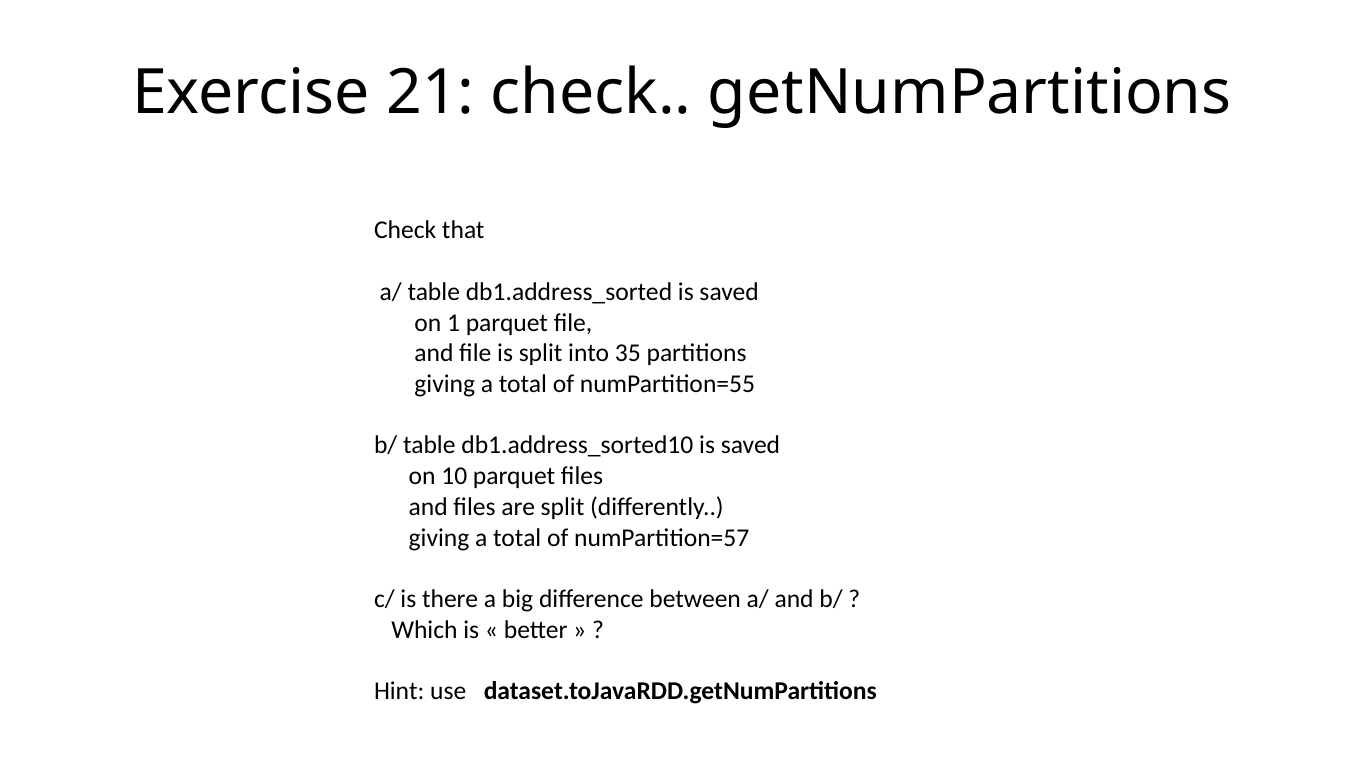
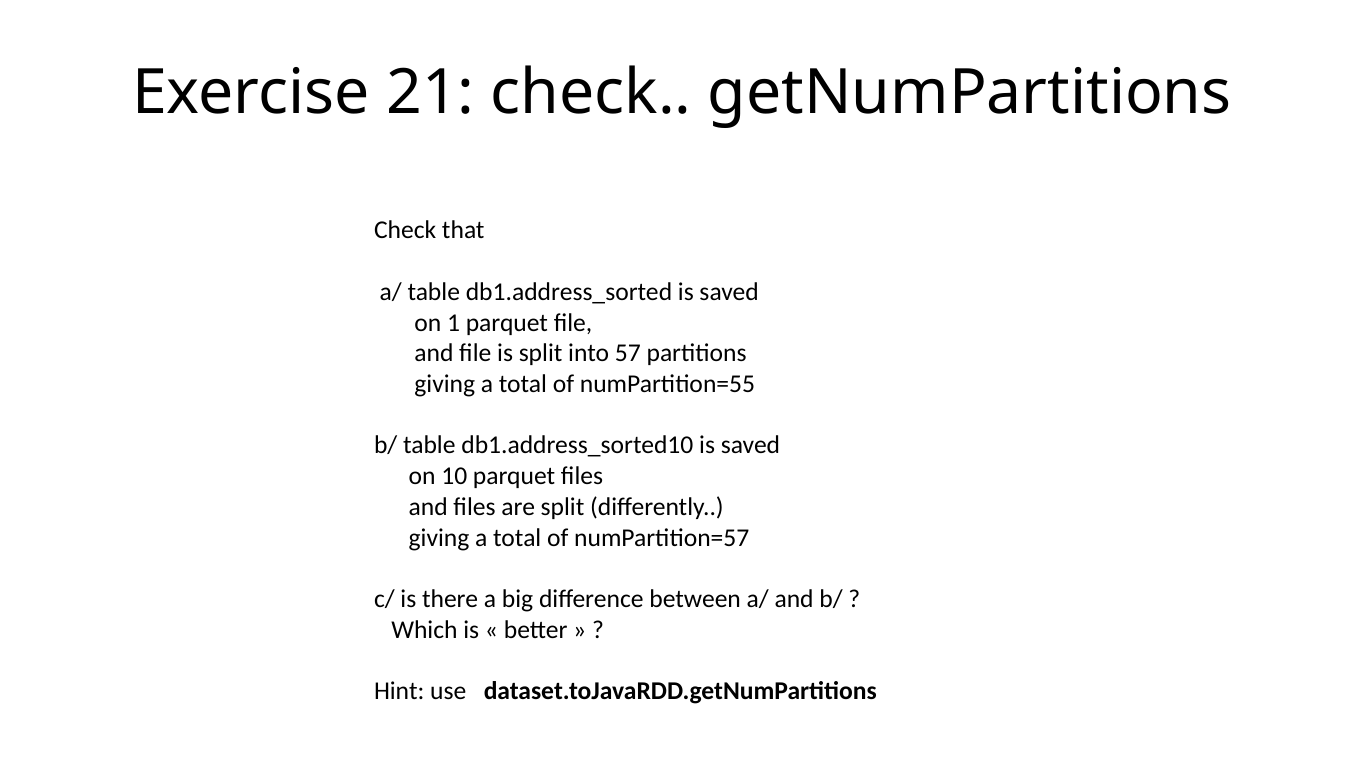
35: 35 -> 57 (628, 353)
